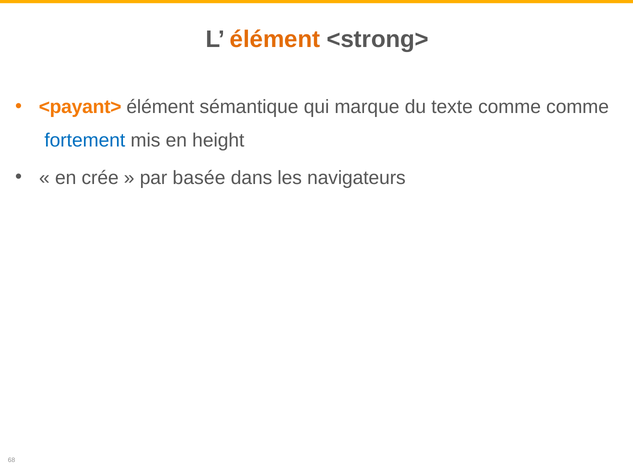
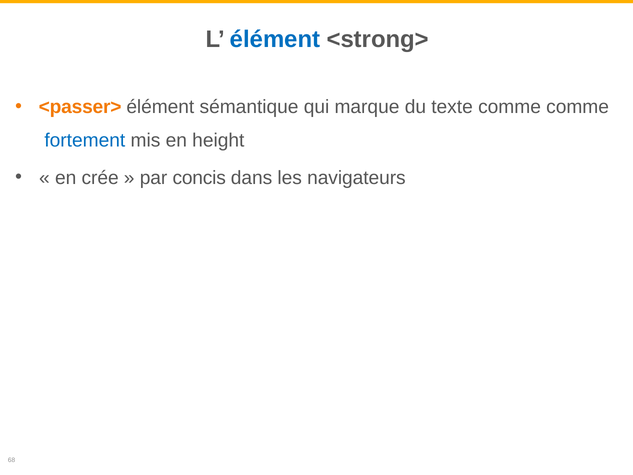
élément colour: orange -> blue (275, 39)
<payant>: <payant> -> <passer> (80, 107)
basée: basée -> concis (199, 178)
